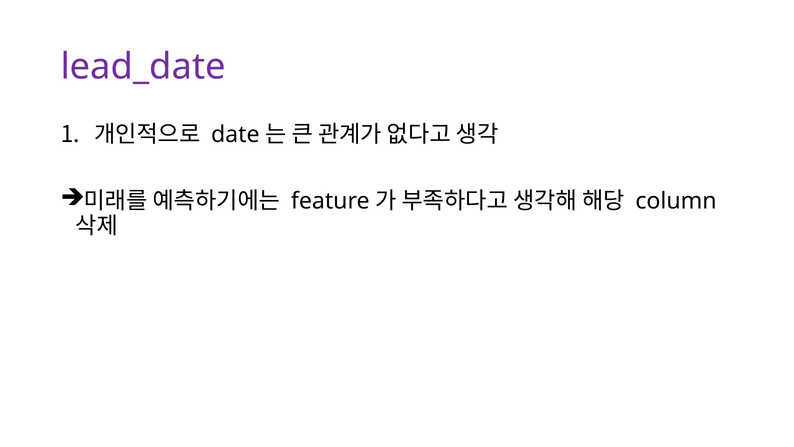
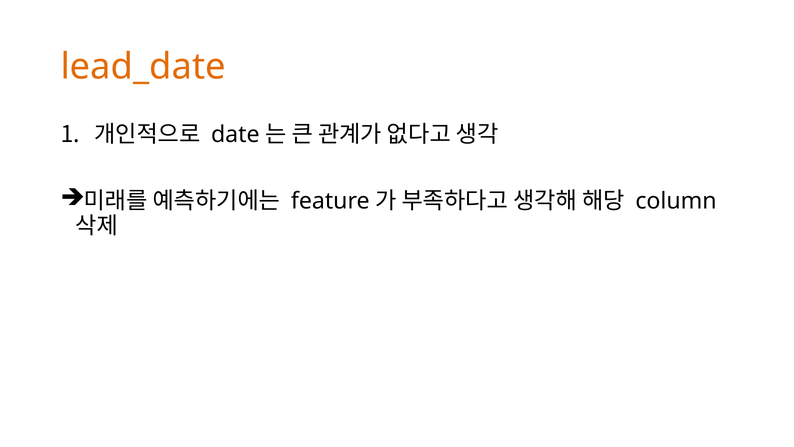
lead_date colour: purple -> orange (143, 67)
